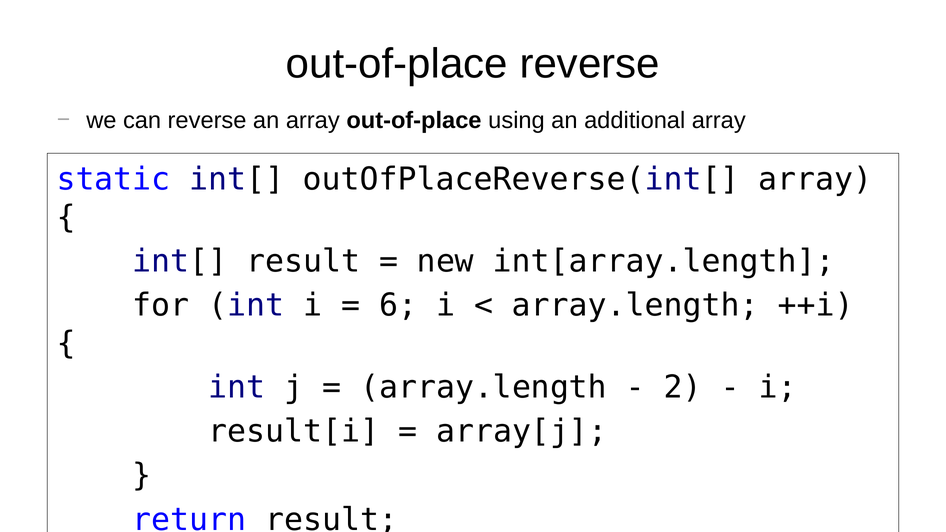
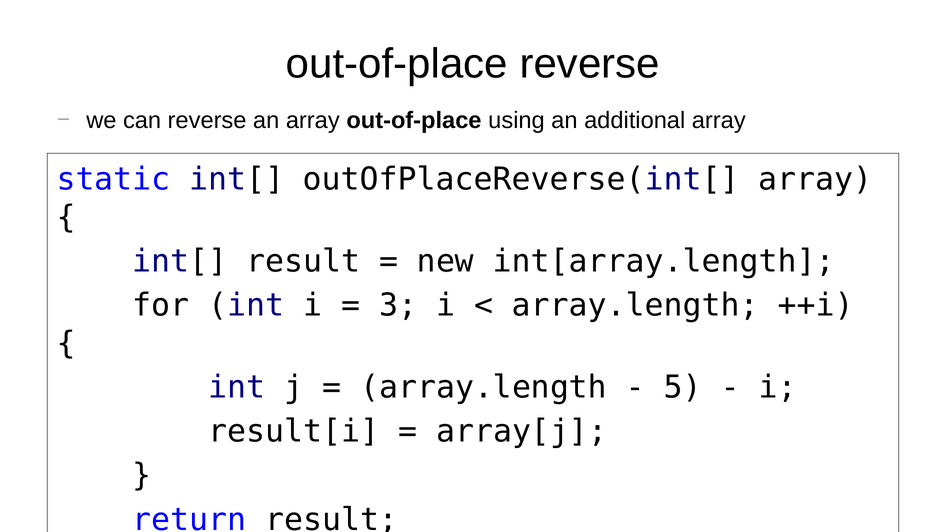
6: 6 -> 3 (398, 305)
2: 2 -> 5 (683, 387)
